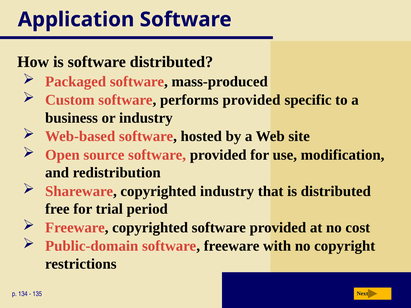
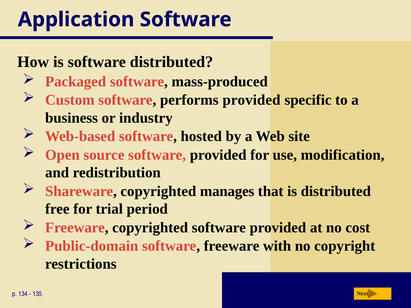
copyrighted industry: industry -> manages (227, 191)
